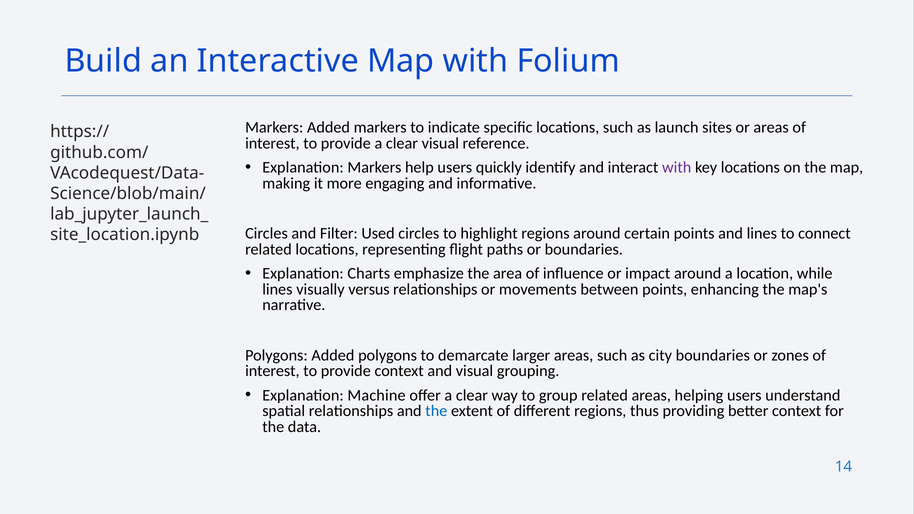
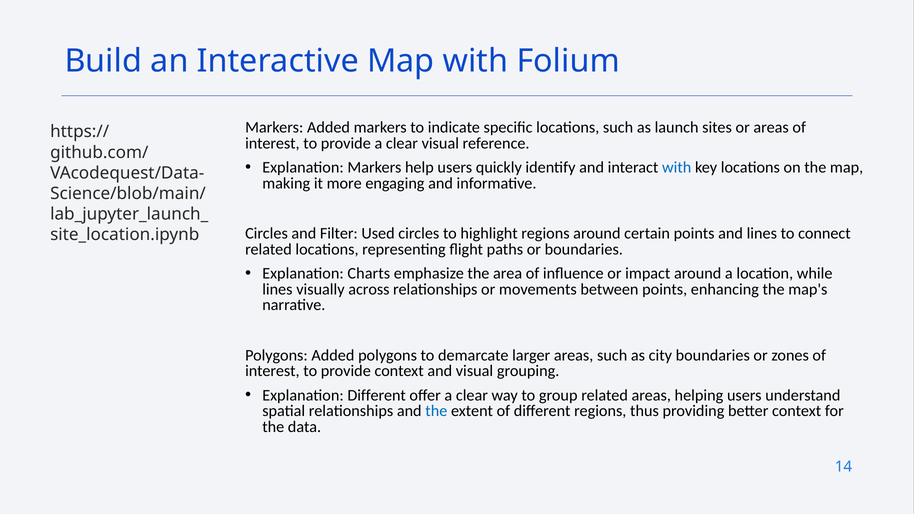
with colour: purple -> blue (677, 168)
versus: versus -> across (369, 289)
Explanation Machine: Machine -> Different (377, 396)
